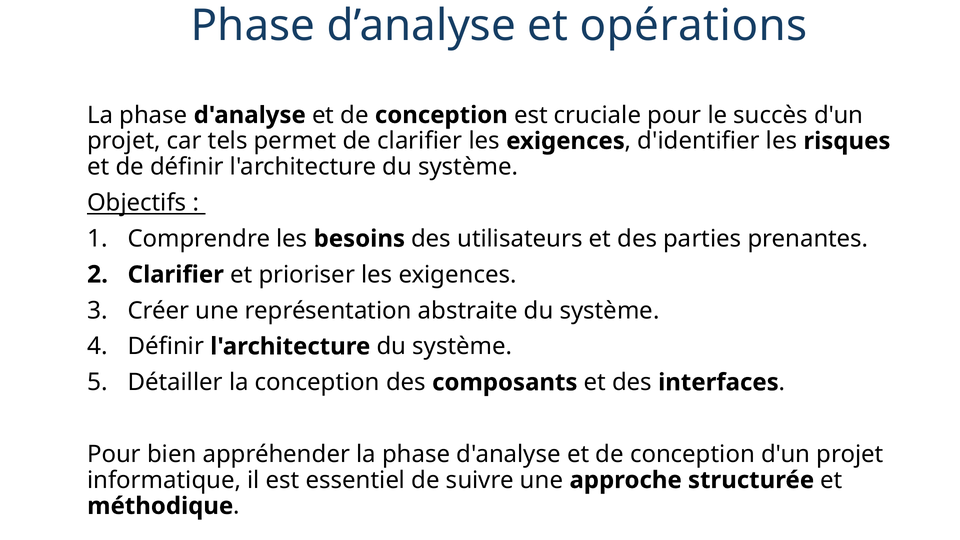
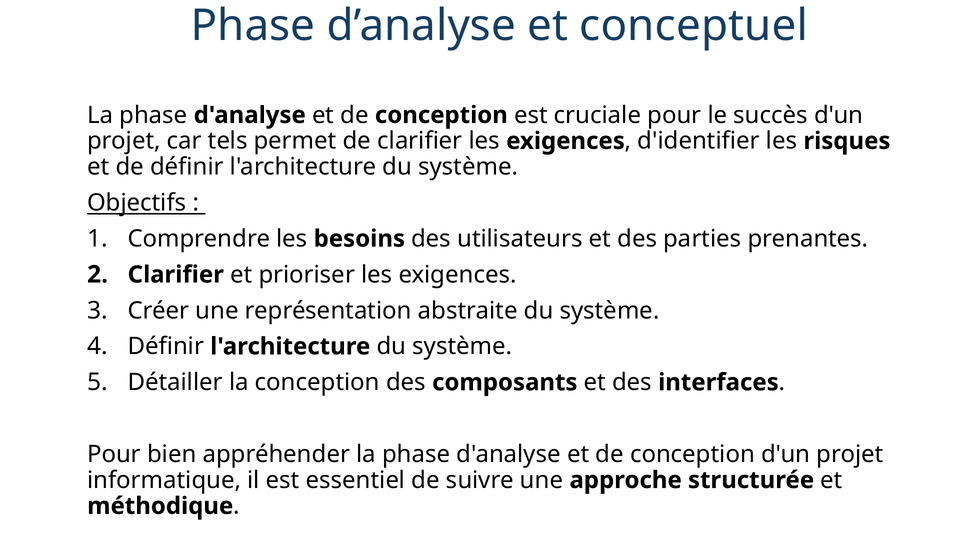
opérations: opérations -> conceptuel (694, 26)
